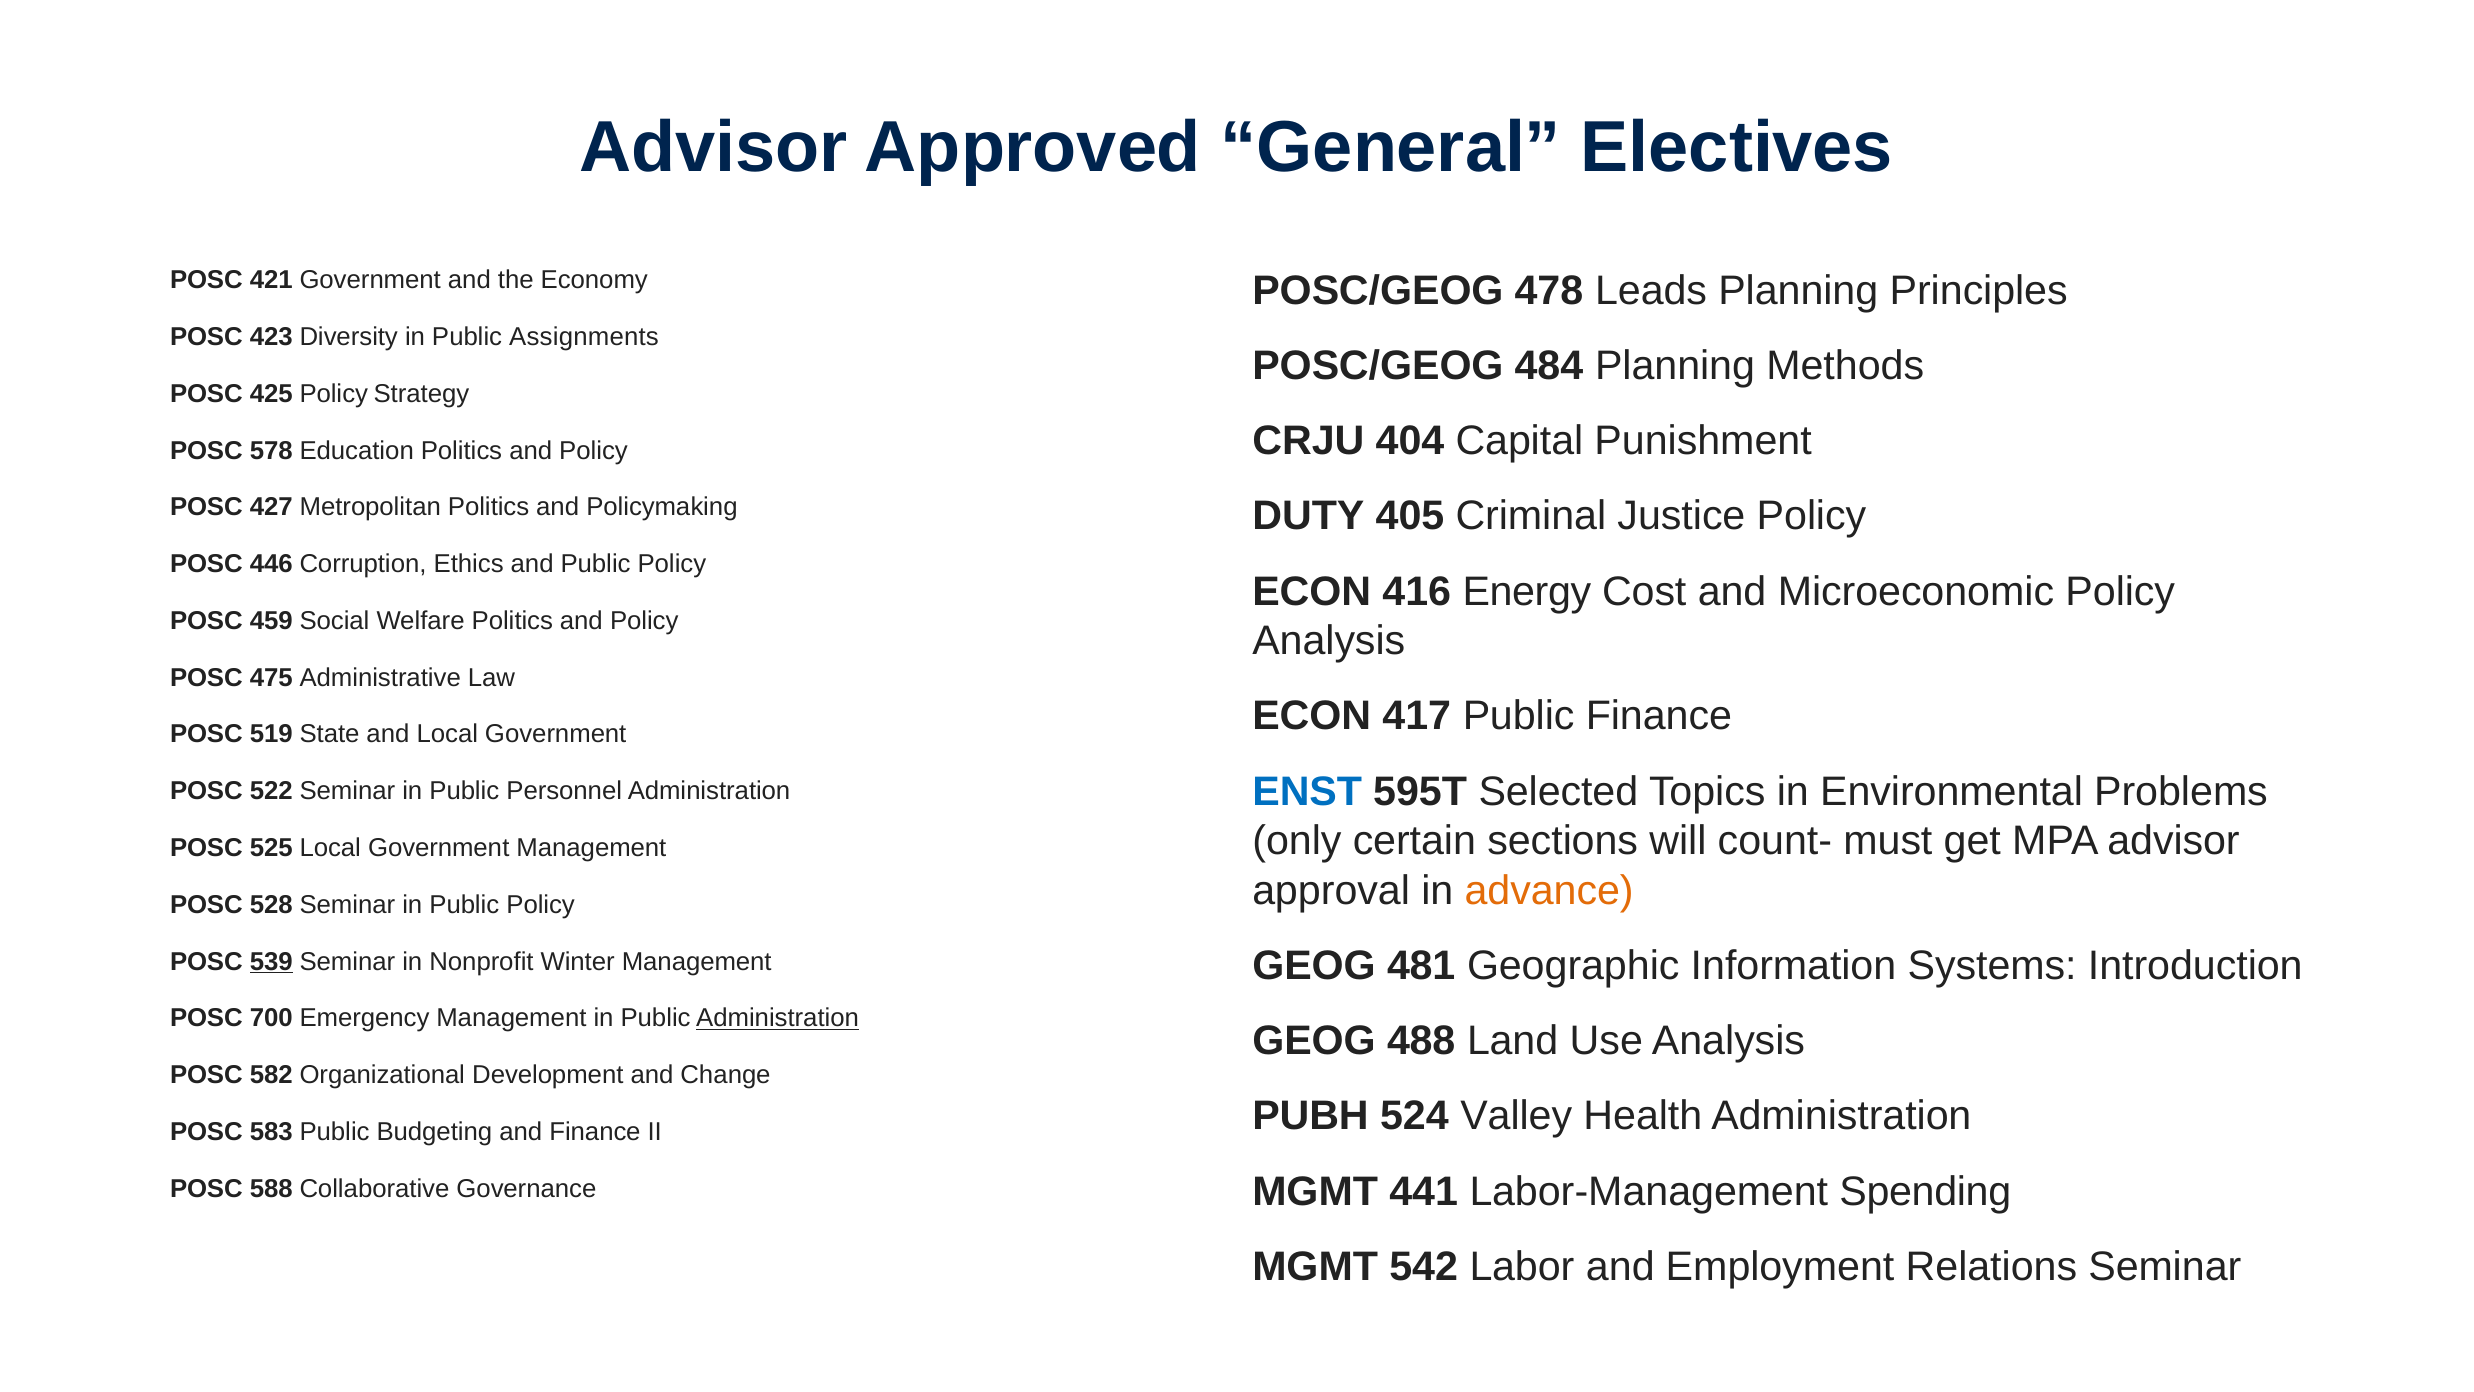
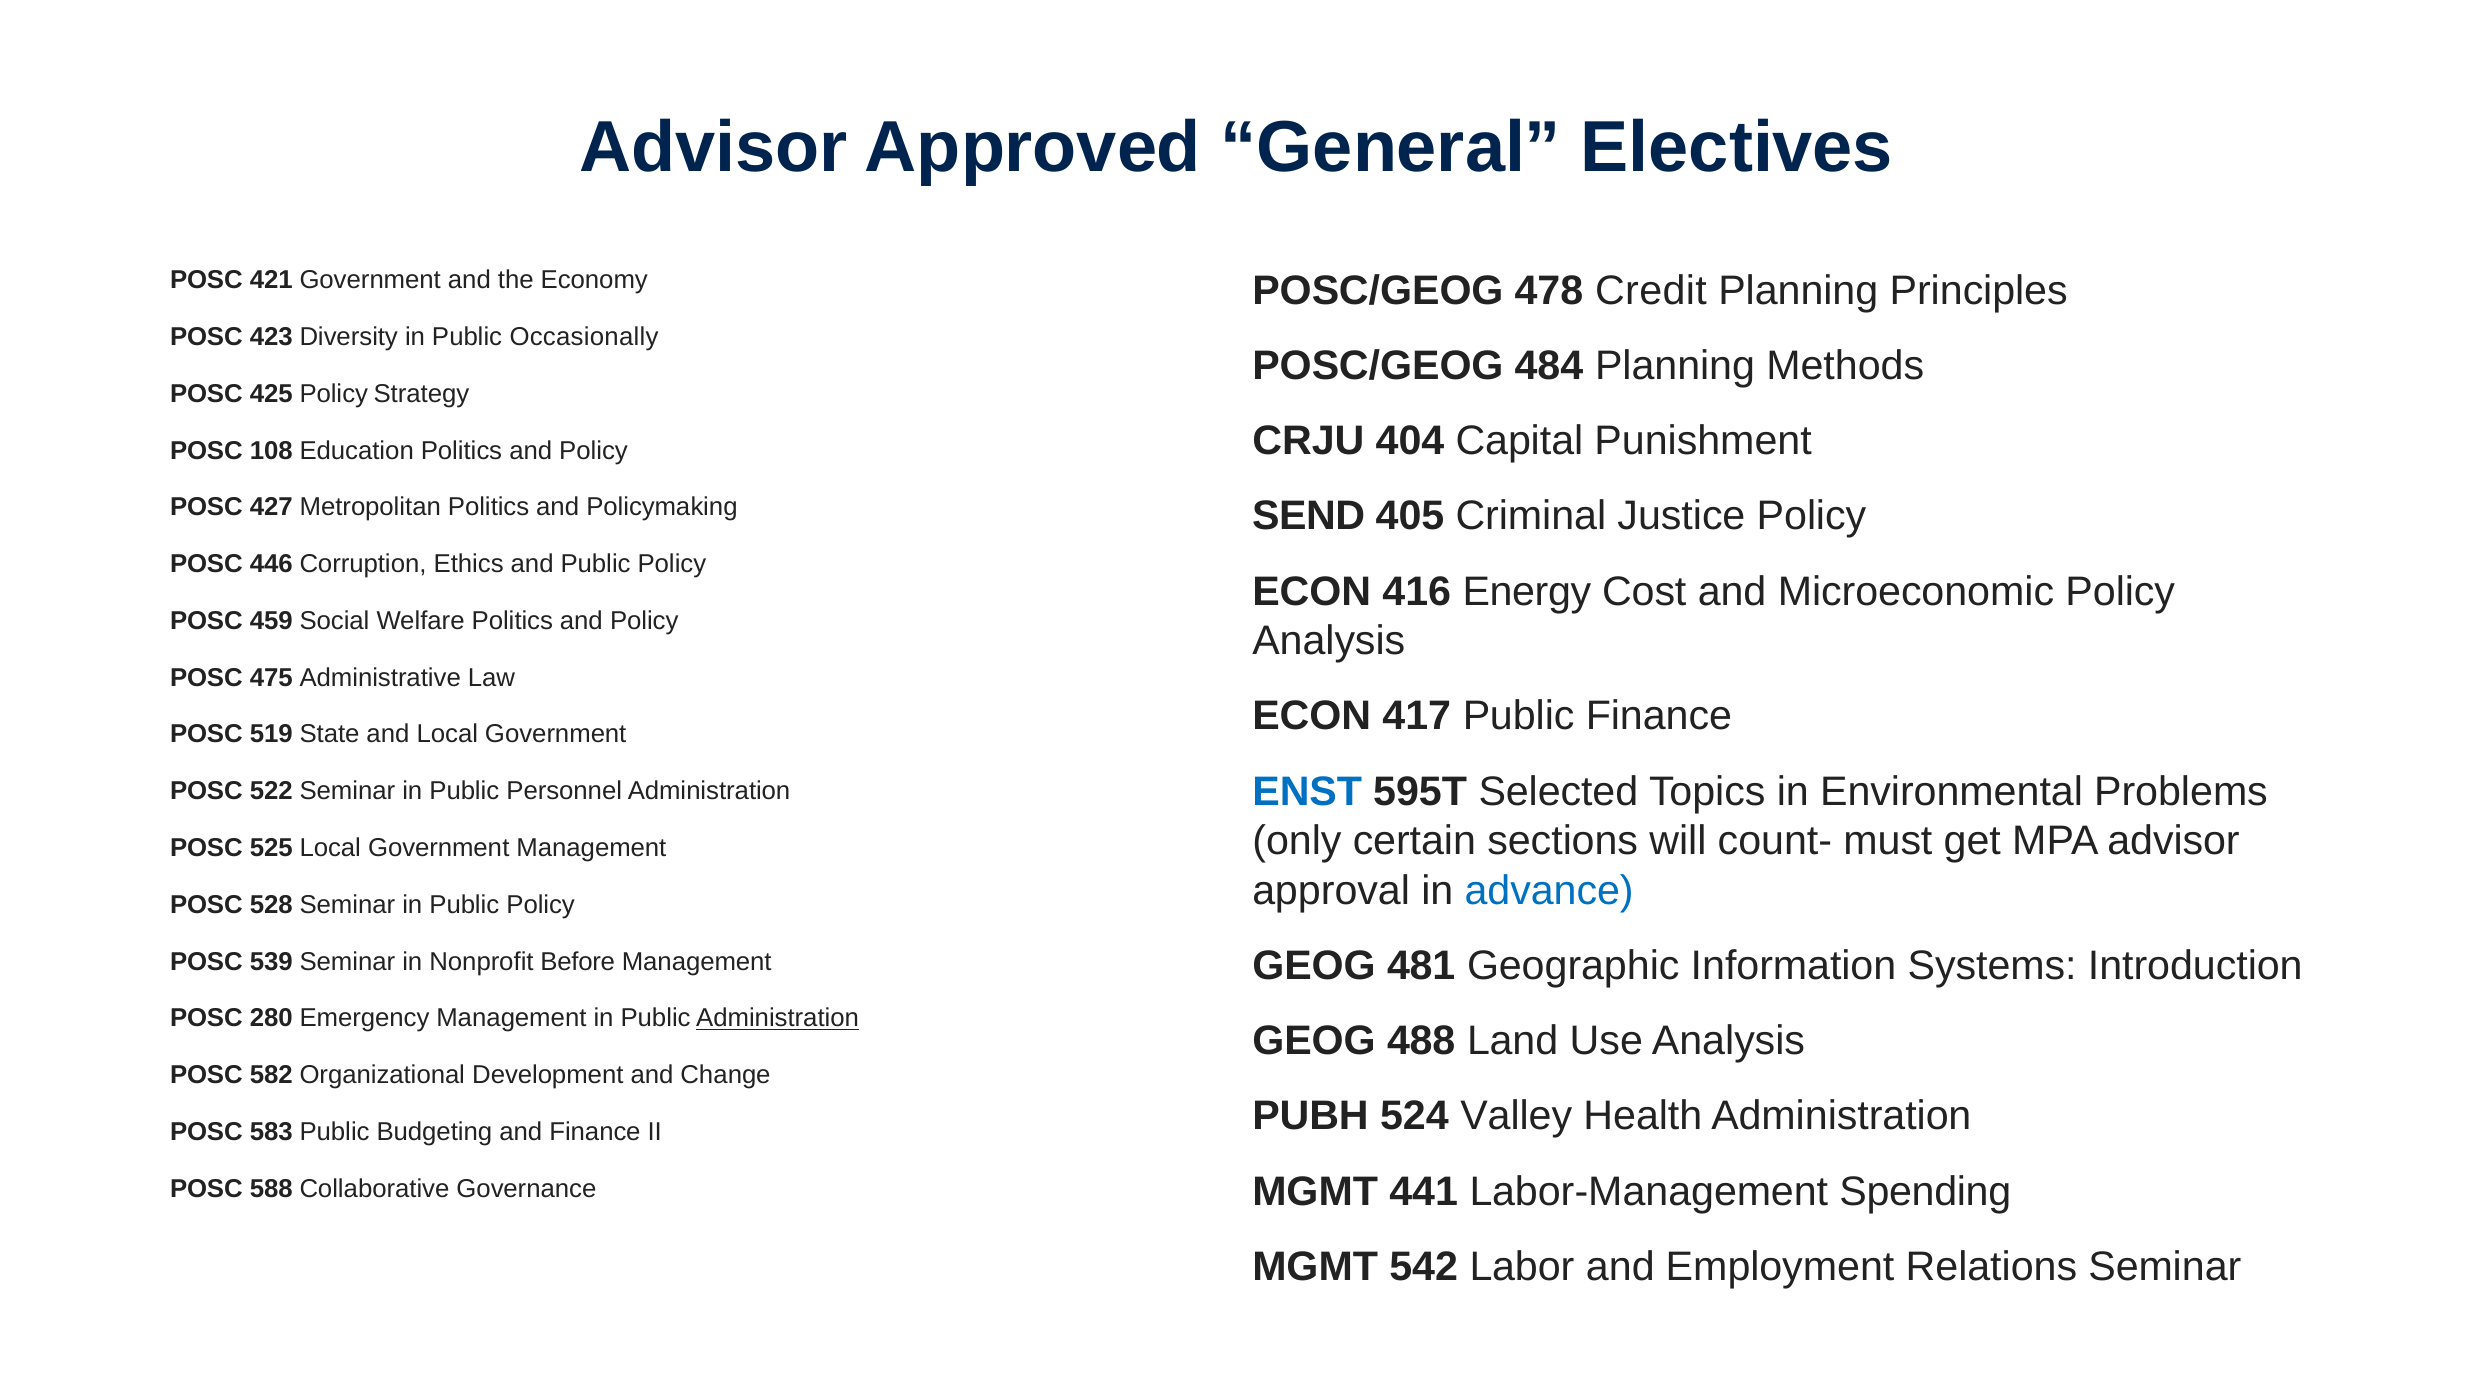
Leads: Leads -> Credit (1651, 290)
Assignments: Assignments -> Occasionally (584, 337)
578: 578 -> 108 (271, 450)
DUTY: DUTY -> SEND (1309, 516)
advance colour: orange -> blue (1549, 890)
539 underline: present -> none (271, 961)
Winter: Winter -> Before (578, 961)
700: 700 -> 280 (271, 1018)
